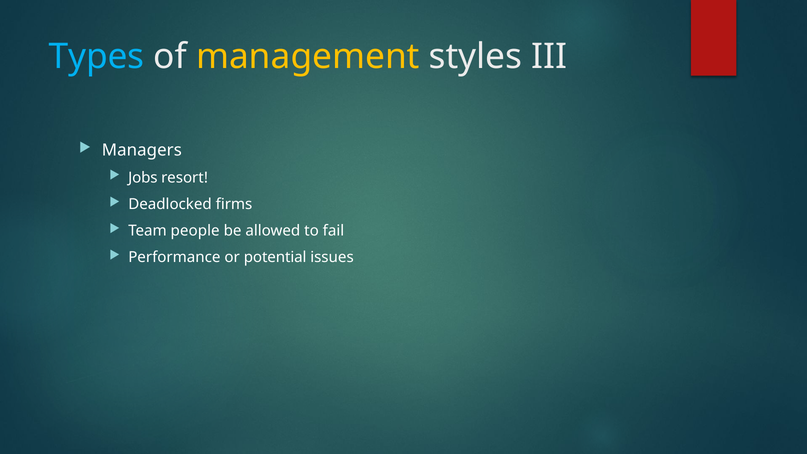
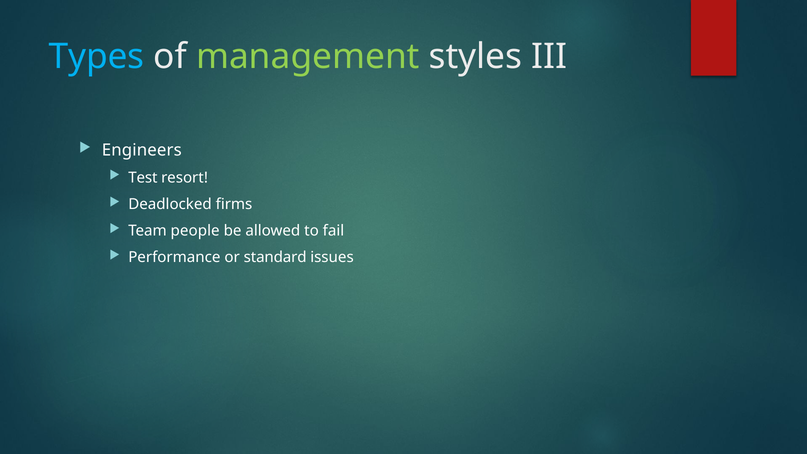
management colour: yellow -> light green (308, 57)
Managers: Managers -> Engineers (142, 150)
Jobs: Jobs -> Test (143, 178)
potential: potential -> standard (275, 257)
